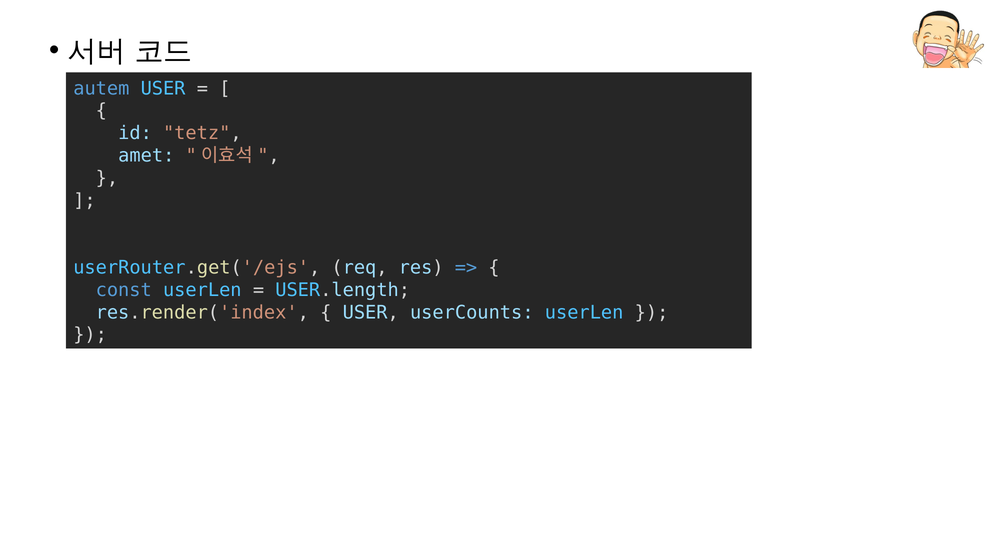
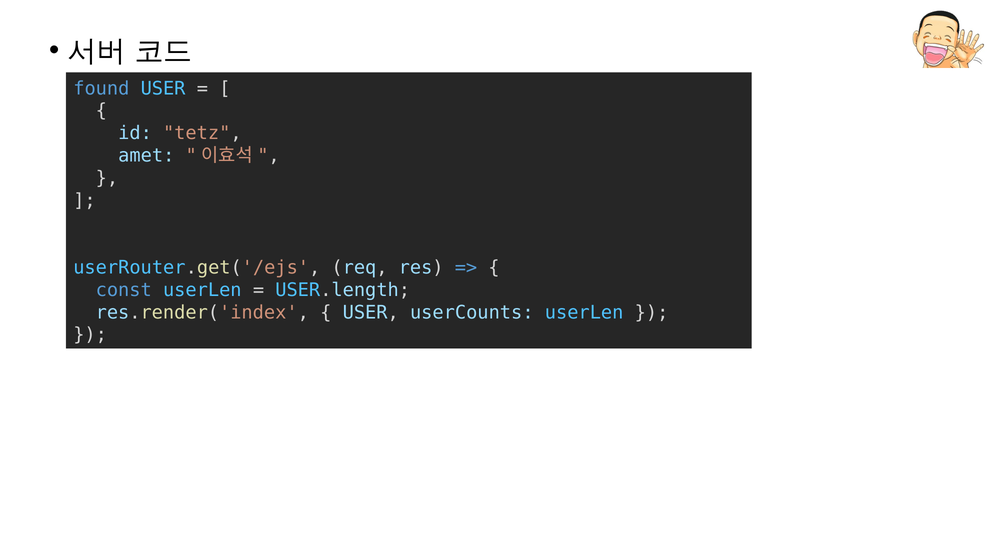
autem: autem -> found (101, 88)
